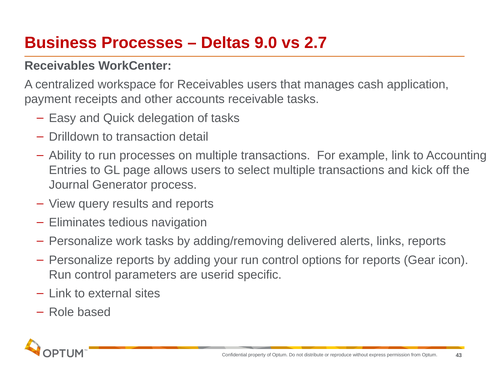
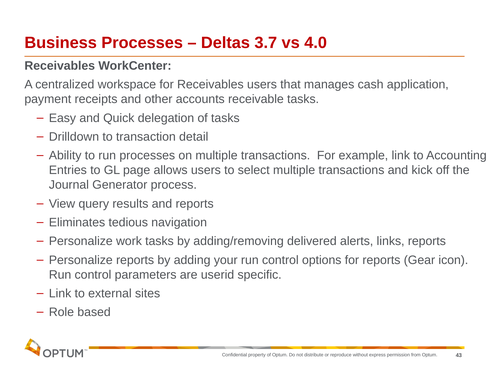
9.0: 9.0 -> 3.7 (266, 43)
2.7: 2.7 -> 4.0 (316, 43)
